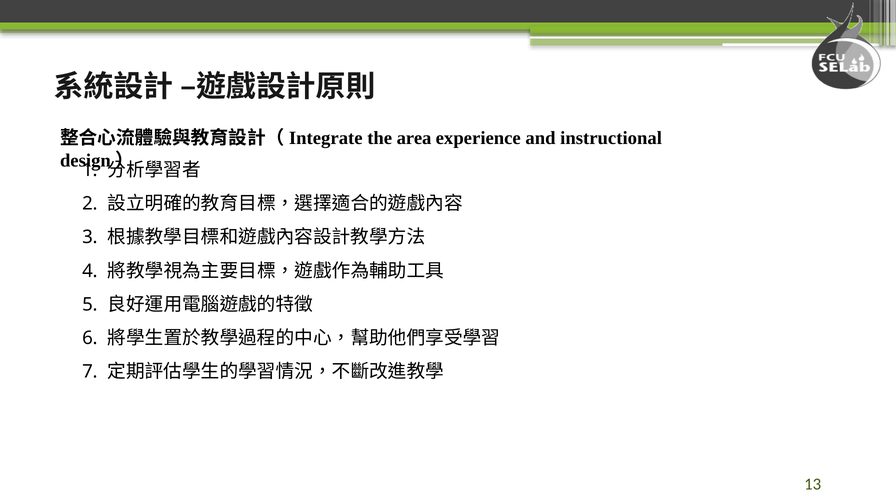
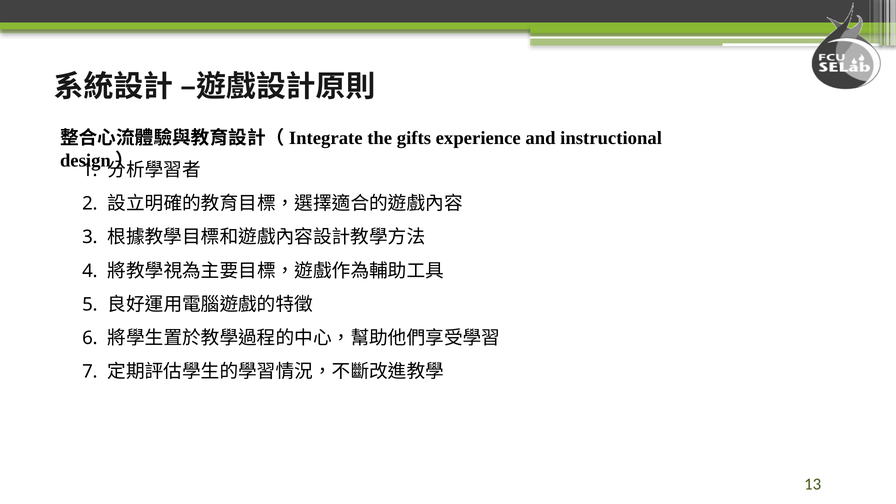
area: area -> gifts (414, 138)
